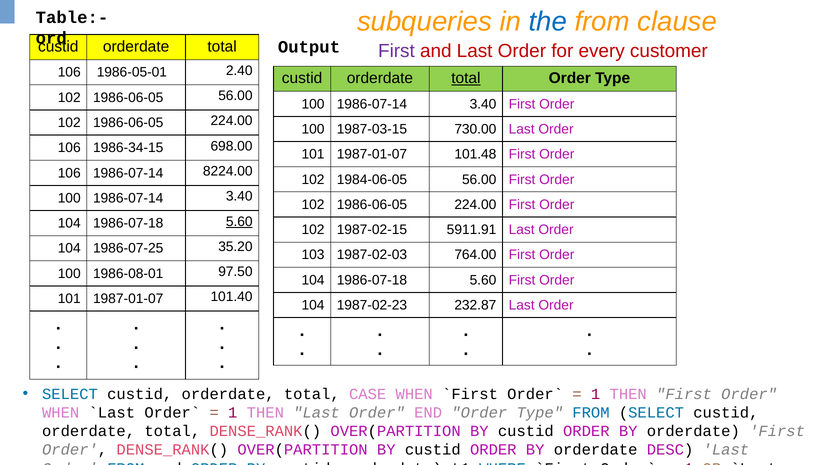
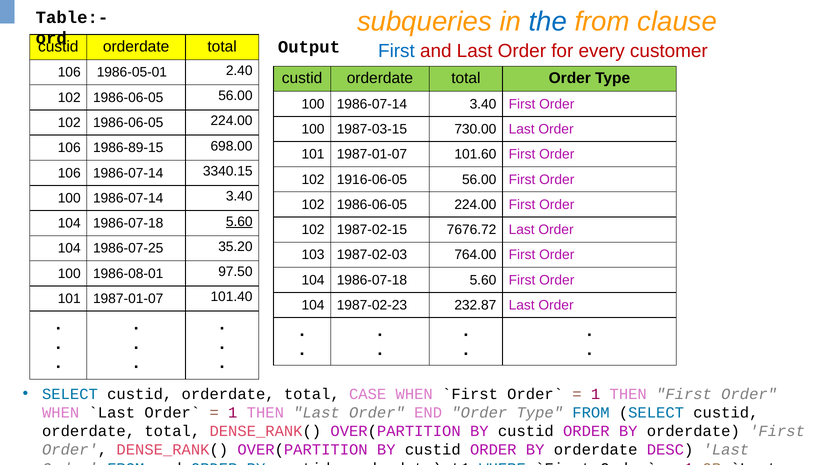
First colour: purple -> blue (396, 51)
total underline: present -> none (466, 78)
1986-34-15: 1986-34-15 -> 1986-89-15 (128, 148)
101.48: 101.48 -> 101.60 (475, 154)
8224.00: 8224.00 -> 3340.15 (228, 171)
1984-06-05: 1984-06-05 -> 1916-06-05 (372, 180)
5911.91: 5911.91 -> 7676.72 (472, 230)
